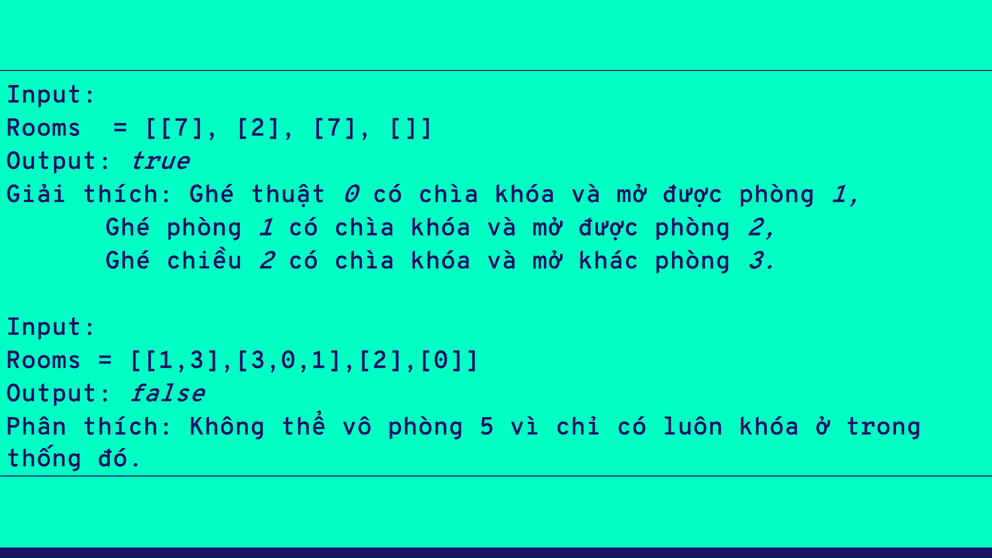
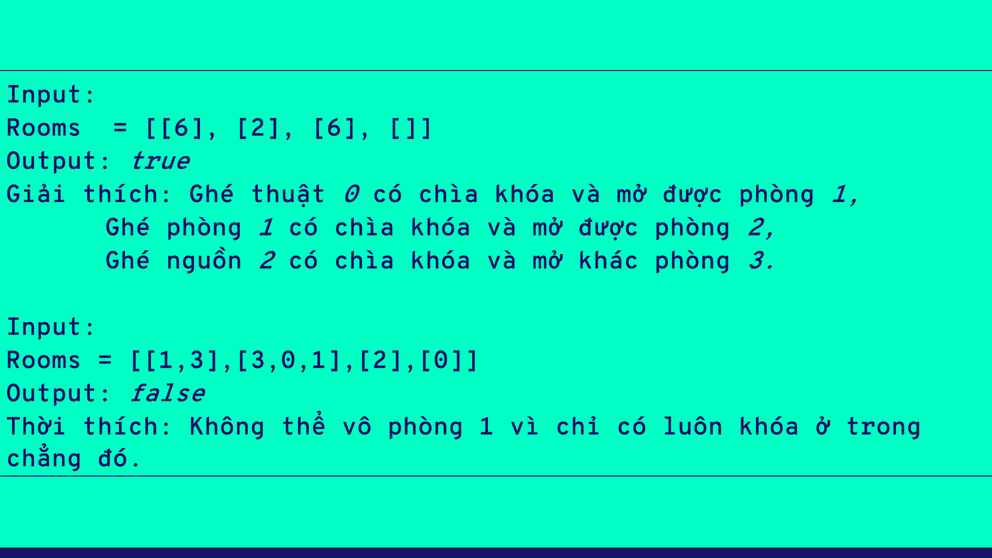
7: 7 -> 6 (181, 127)
2 7: 7 -> 6 (342, 127)
chiều: chiều -> nguồn (204, 260)
Phân: Phân -> Thời (36, 426)
vô phòng 5: 5 -> 1 (487, 426)
thống: thống -> chẳng (44, 458)
